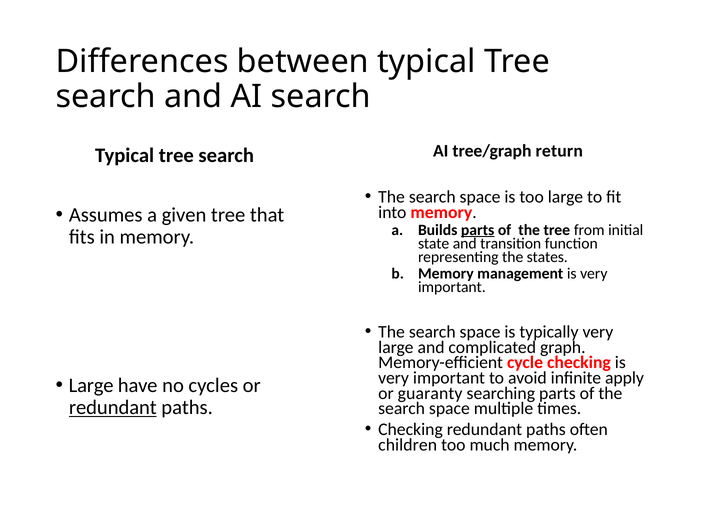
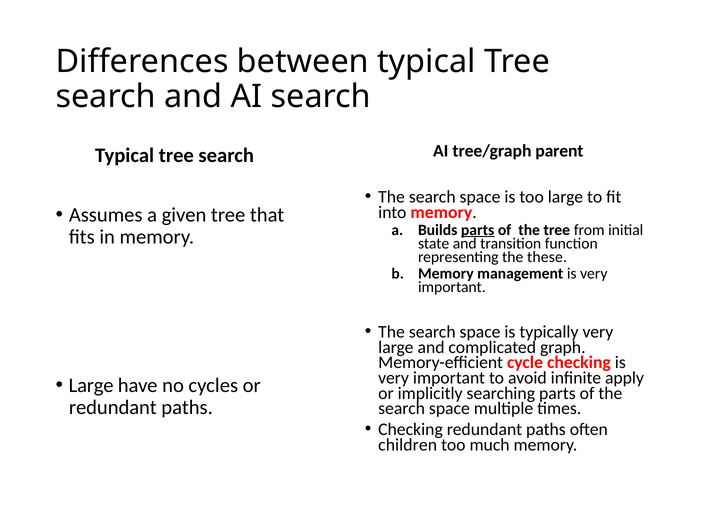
return: return -> parent (559, 151)
states: states -> these (547, 257)
guaranty: guaranty -> implicitly (430, 393)
redundant underline: present -> none (113, 408)
